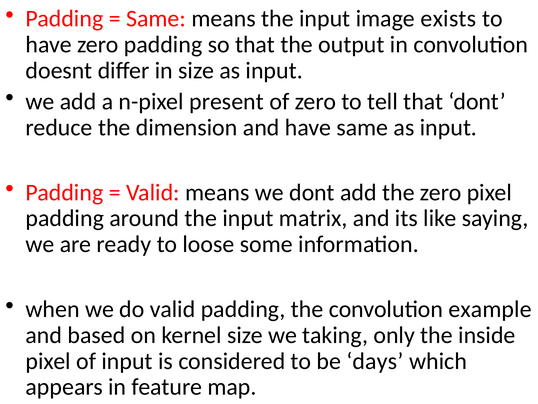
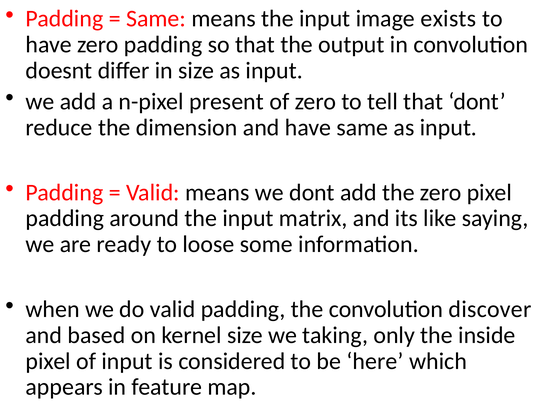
example: example -> discover (490, 309)
days: days -> here (375, 361)
